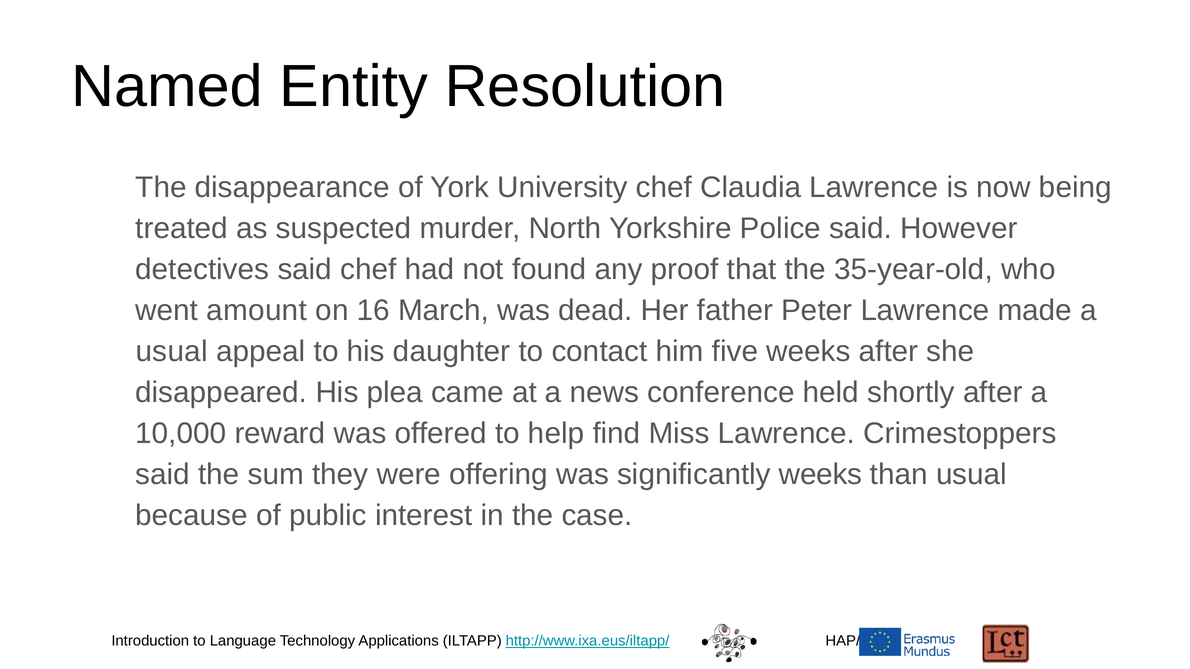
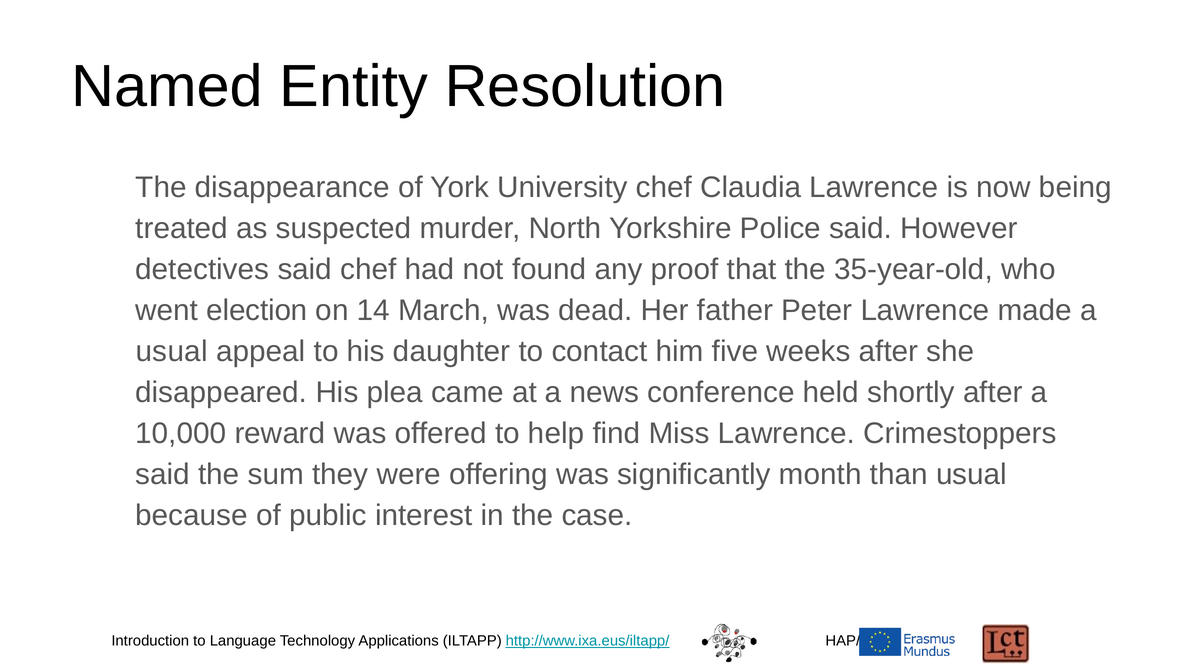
amount: amount -> election (257, 311)
16: 16 -> 14 (373, 311)
significantly weeks: weeks -> month (820, 475)
